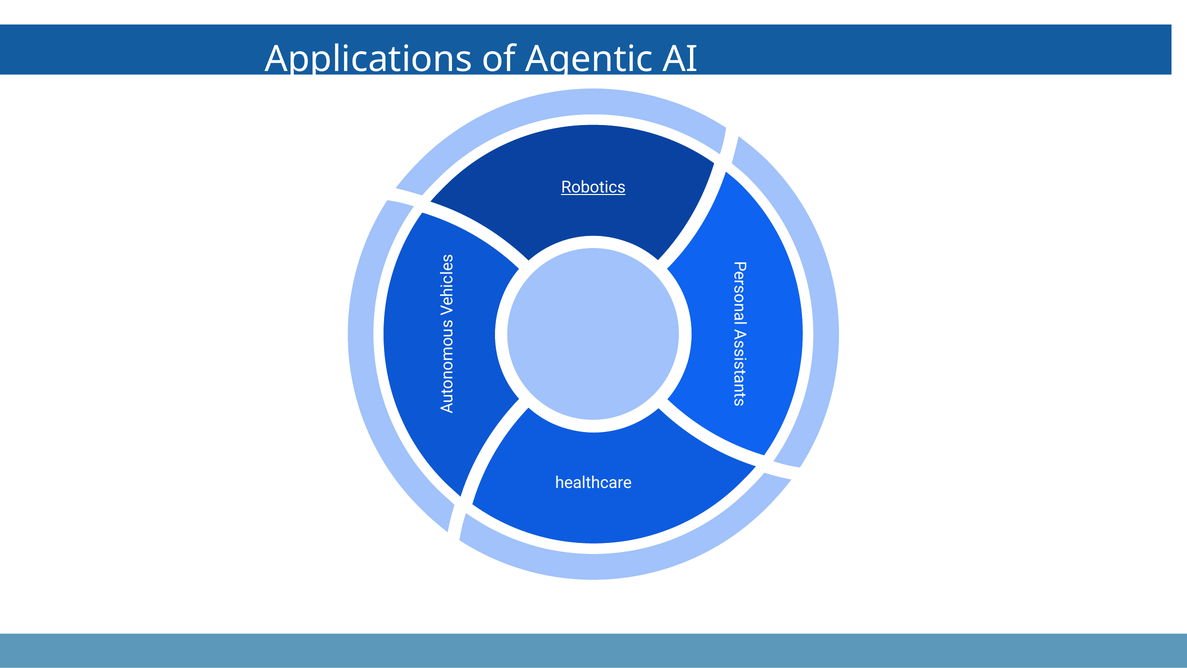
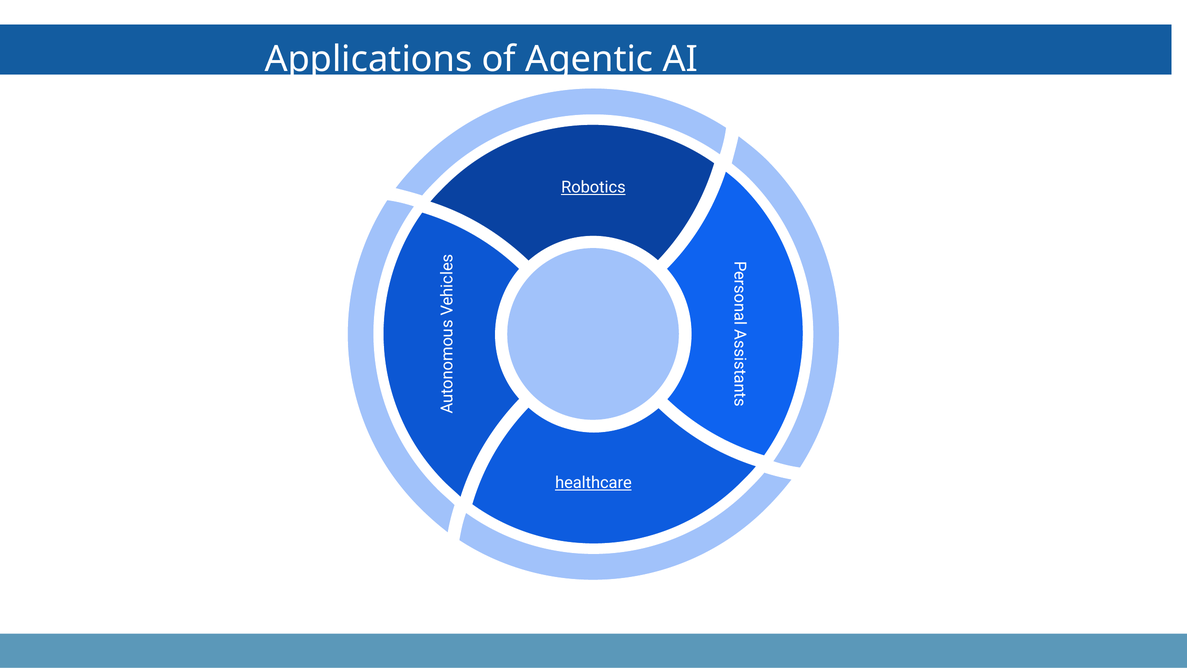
healthcare underline: none -> present (593, 483)
